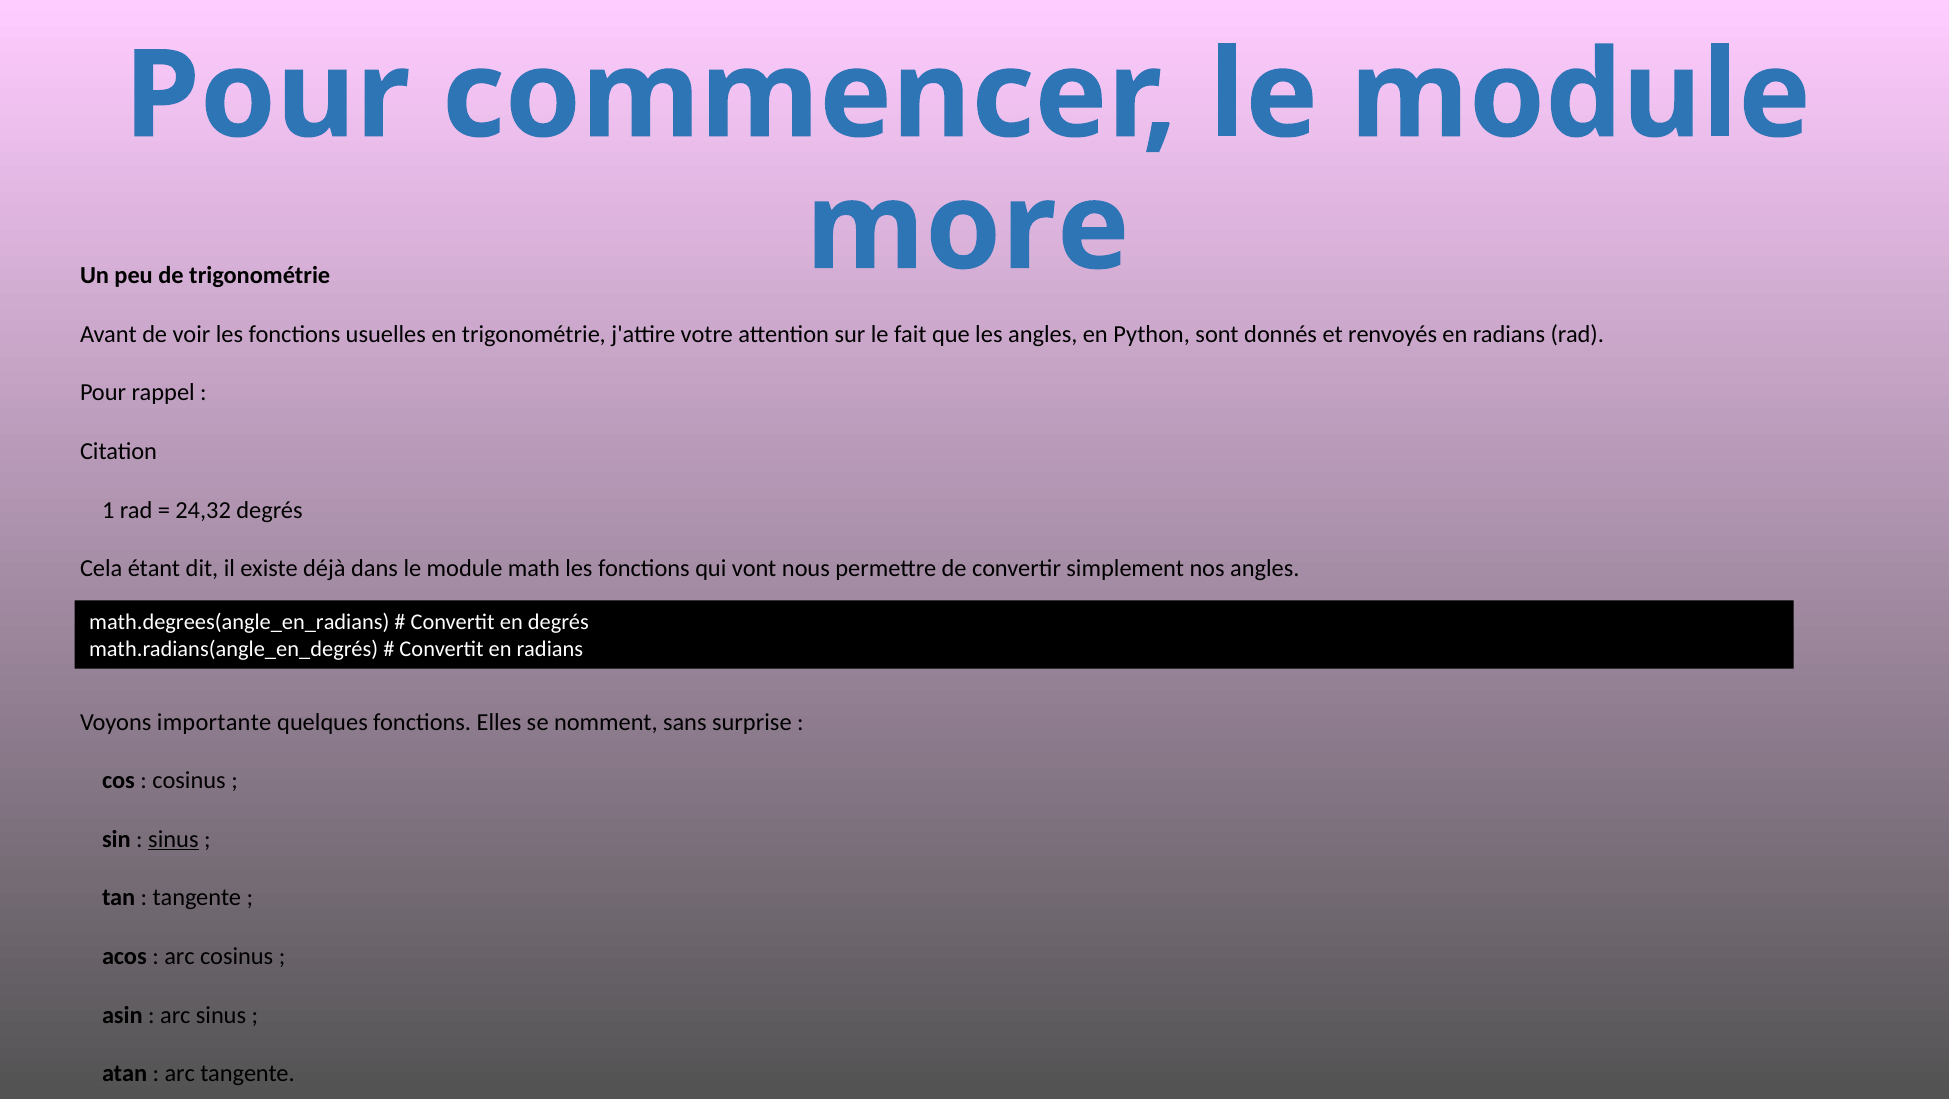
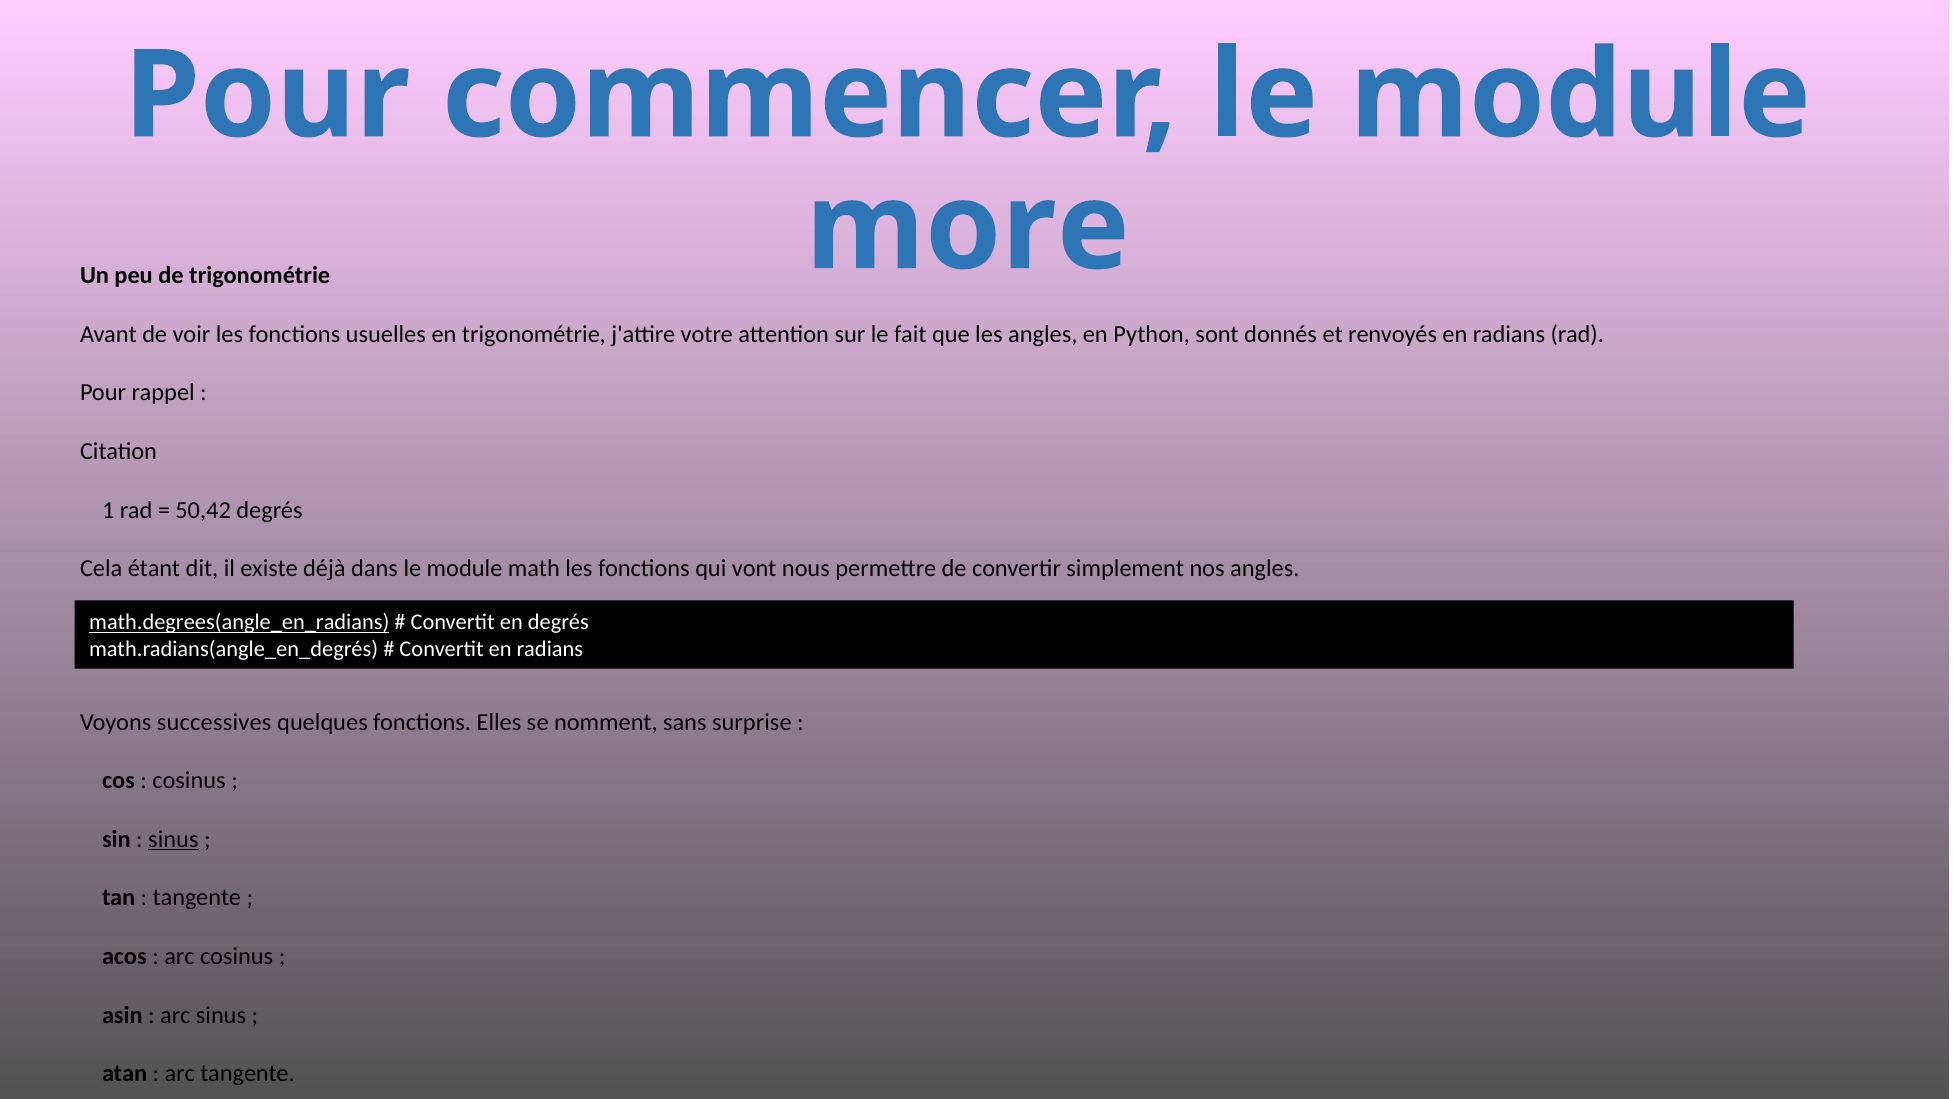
24,32: 24,32 -> 50,42 (203, 510)
math.degrees(angle_en_radians underline: none -> present (239, 623)
importante: importante -> successives (214, 722)
